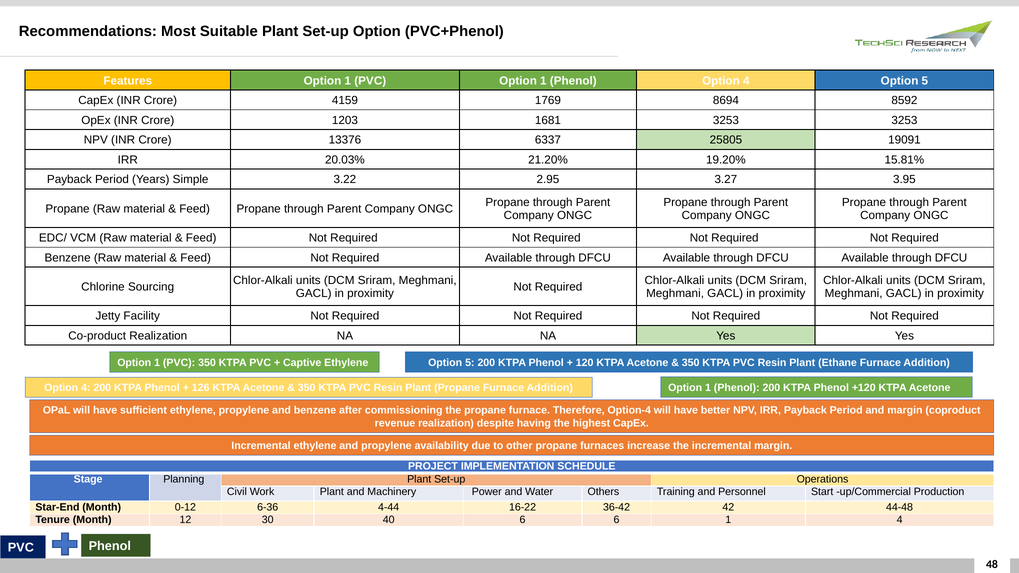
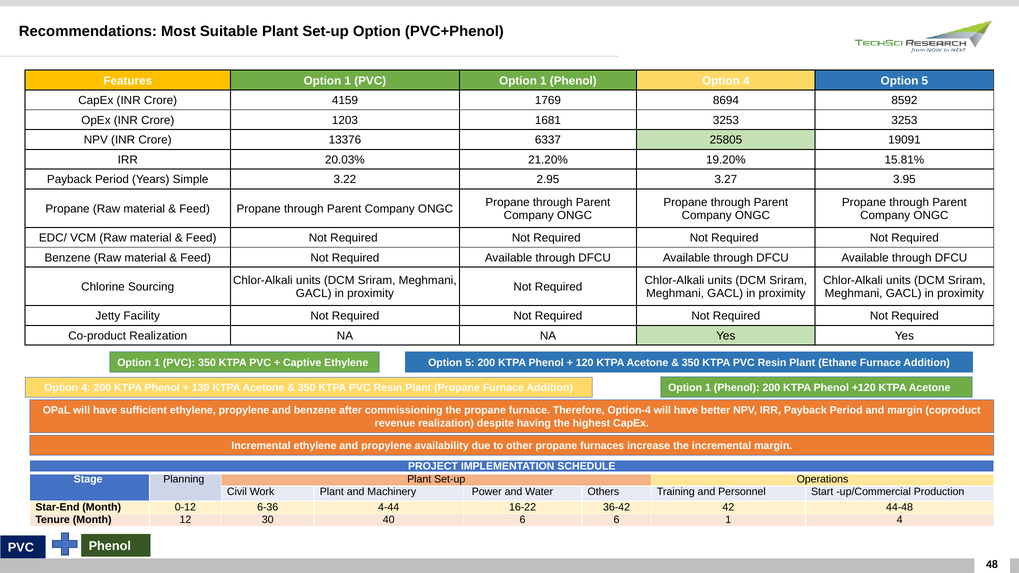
126: 126 -> 130 (201, 388)
